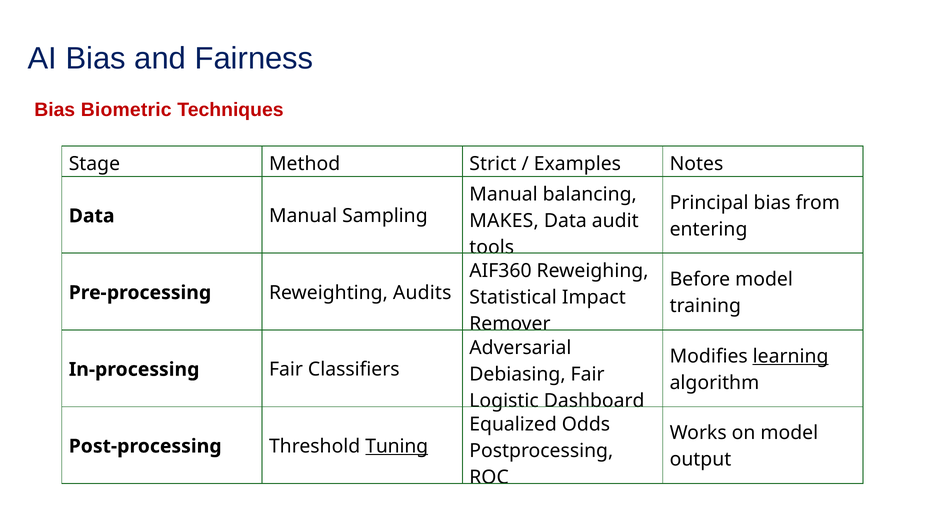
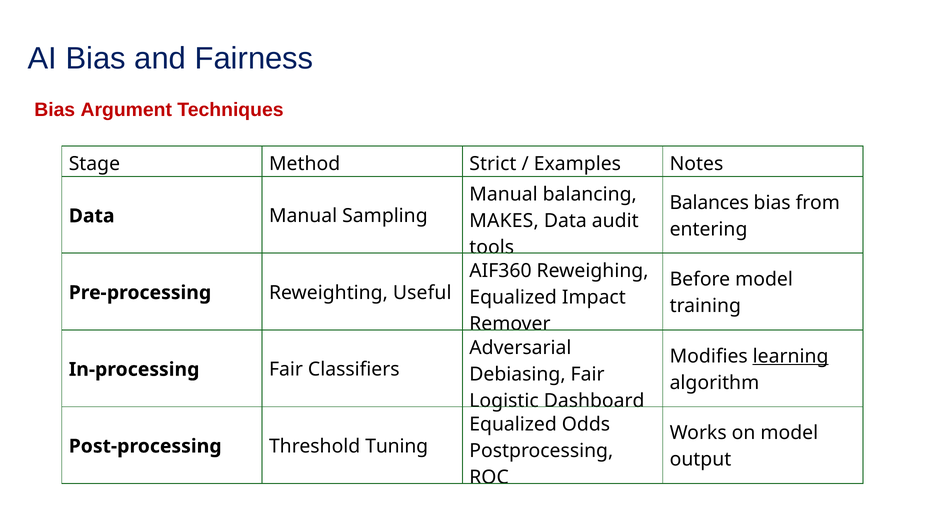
Biometric: Biometric -> Argument (126, 110)
Principal: Principal -> Balances (709, 203)
Audits: Audits -> Useful (422, 292)
Statistical: Statistical -> Equalized (513, 297)
Tuning underline: present -> none (397, 446)
